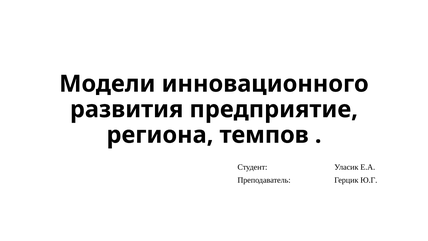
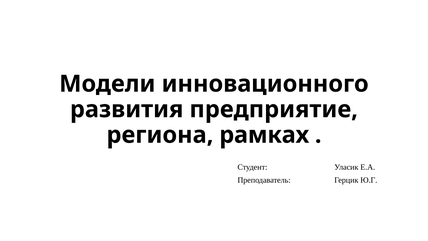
темпов: темпов -> рамках (264, 135)
